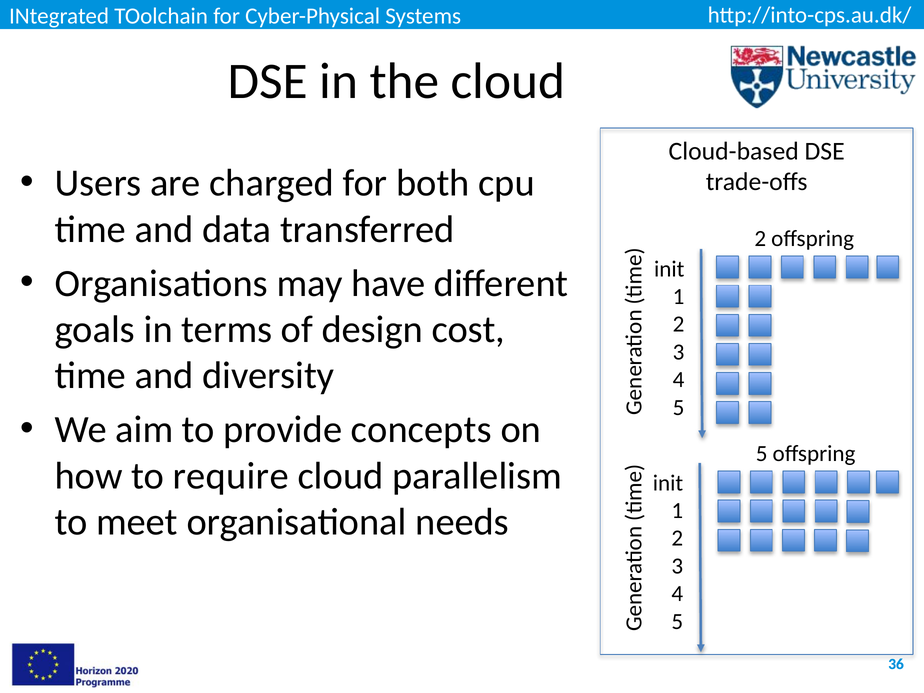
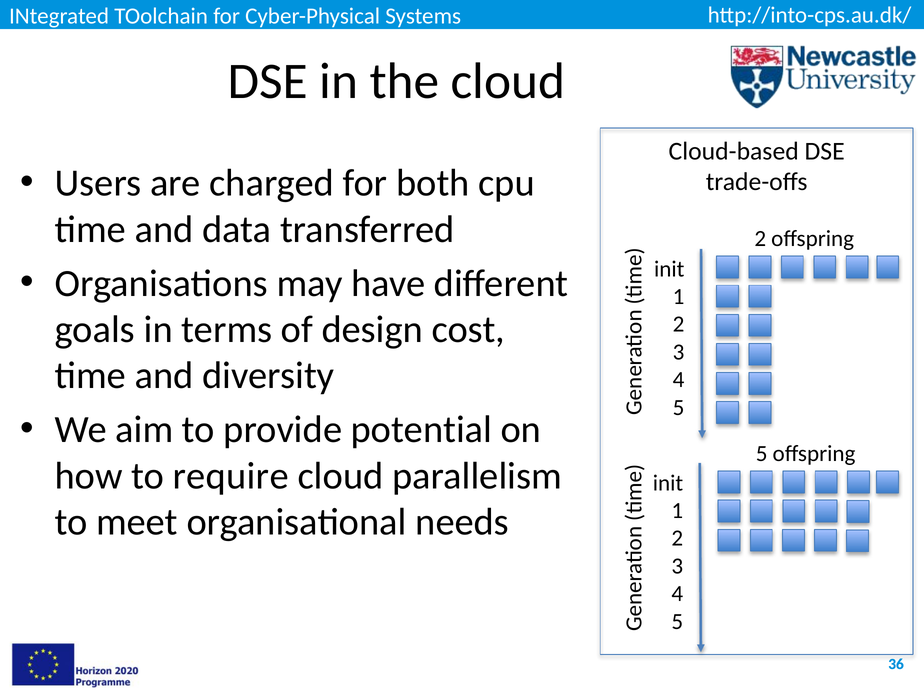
concepts: concepts -> potential (421, 430)
